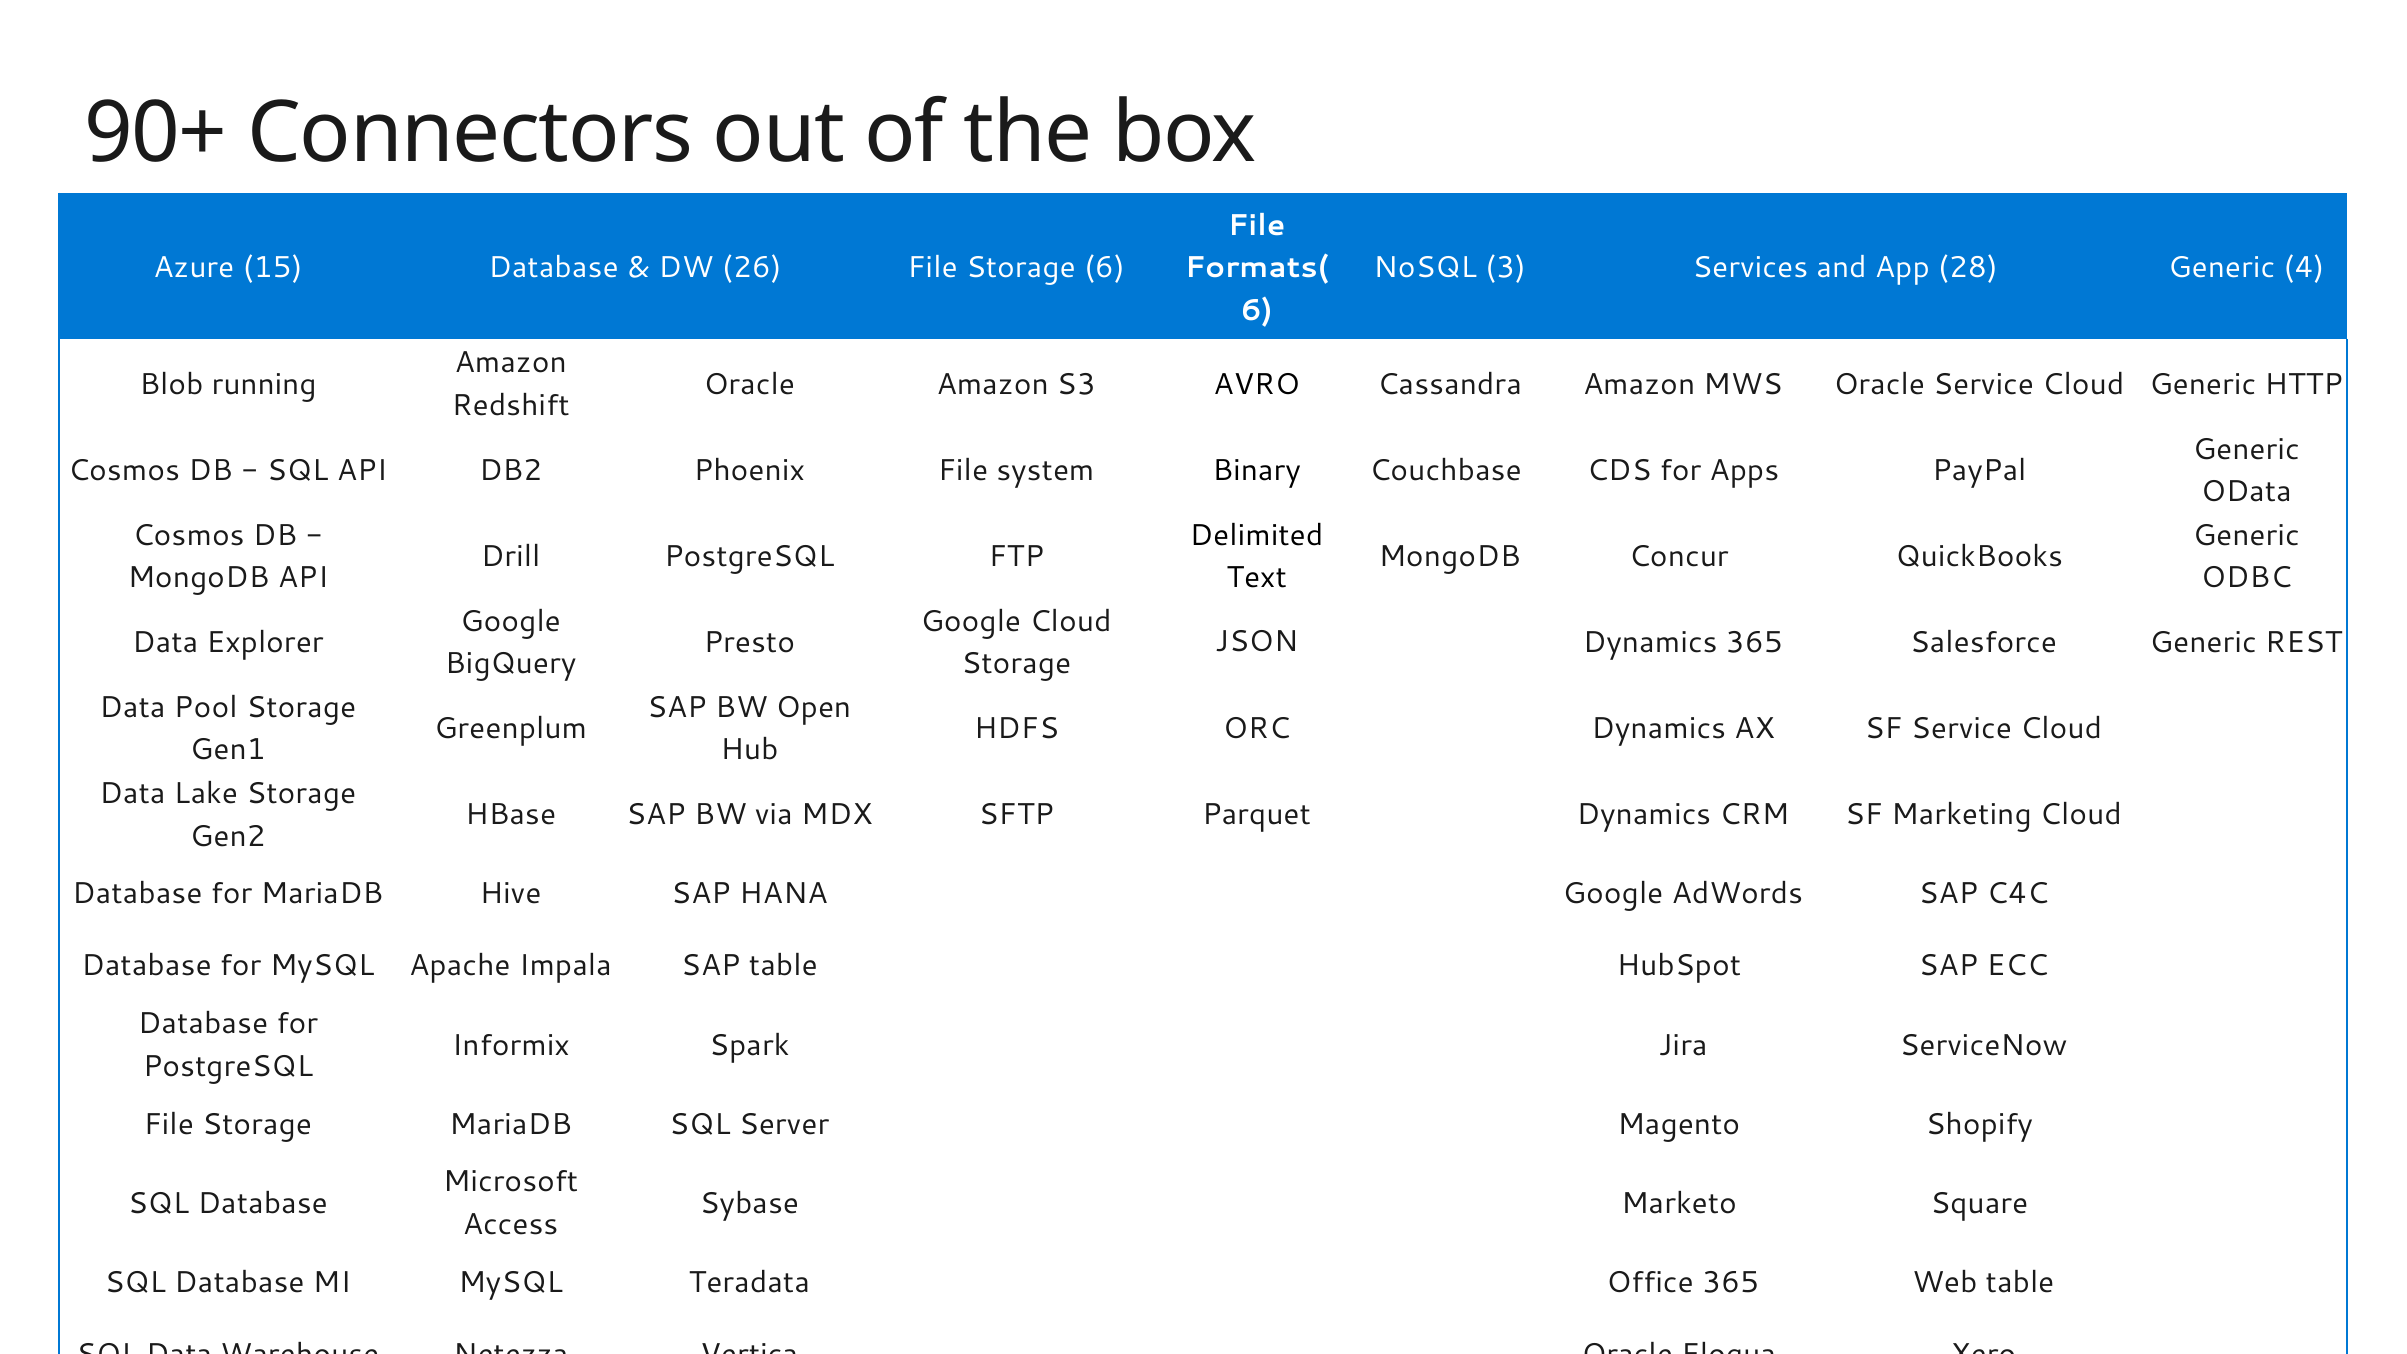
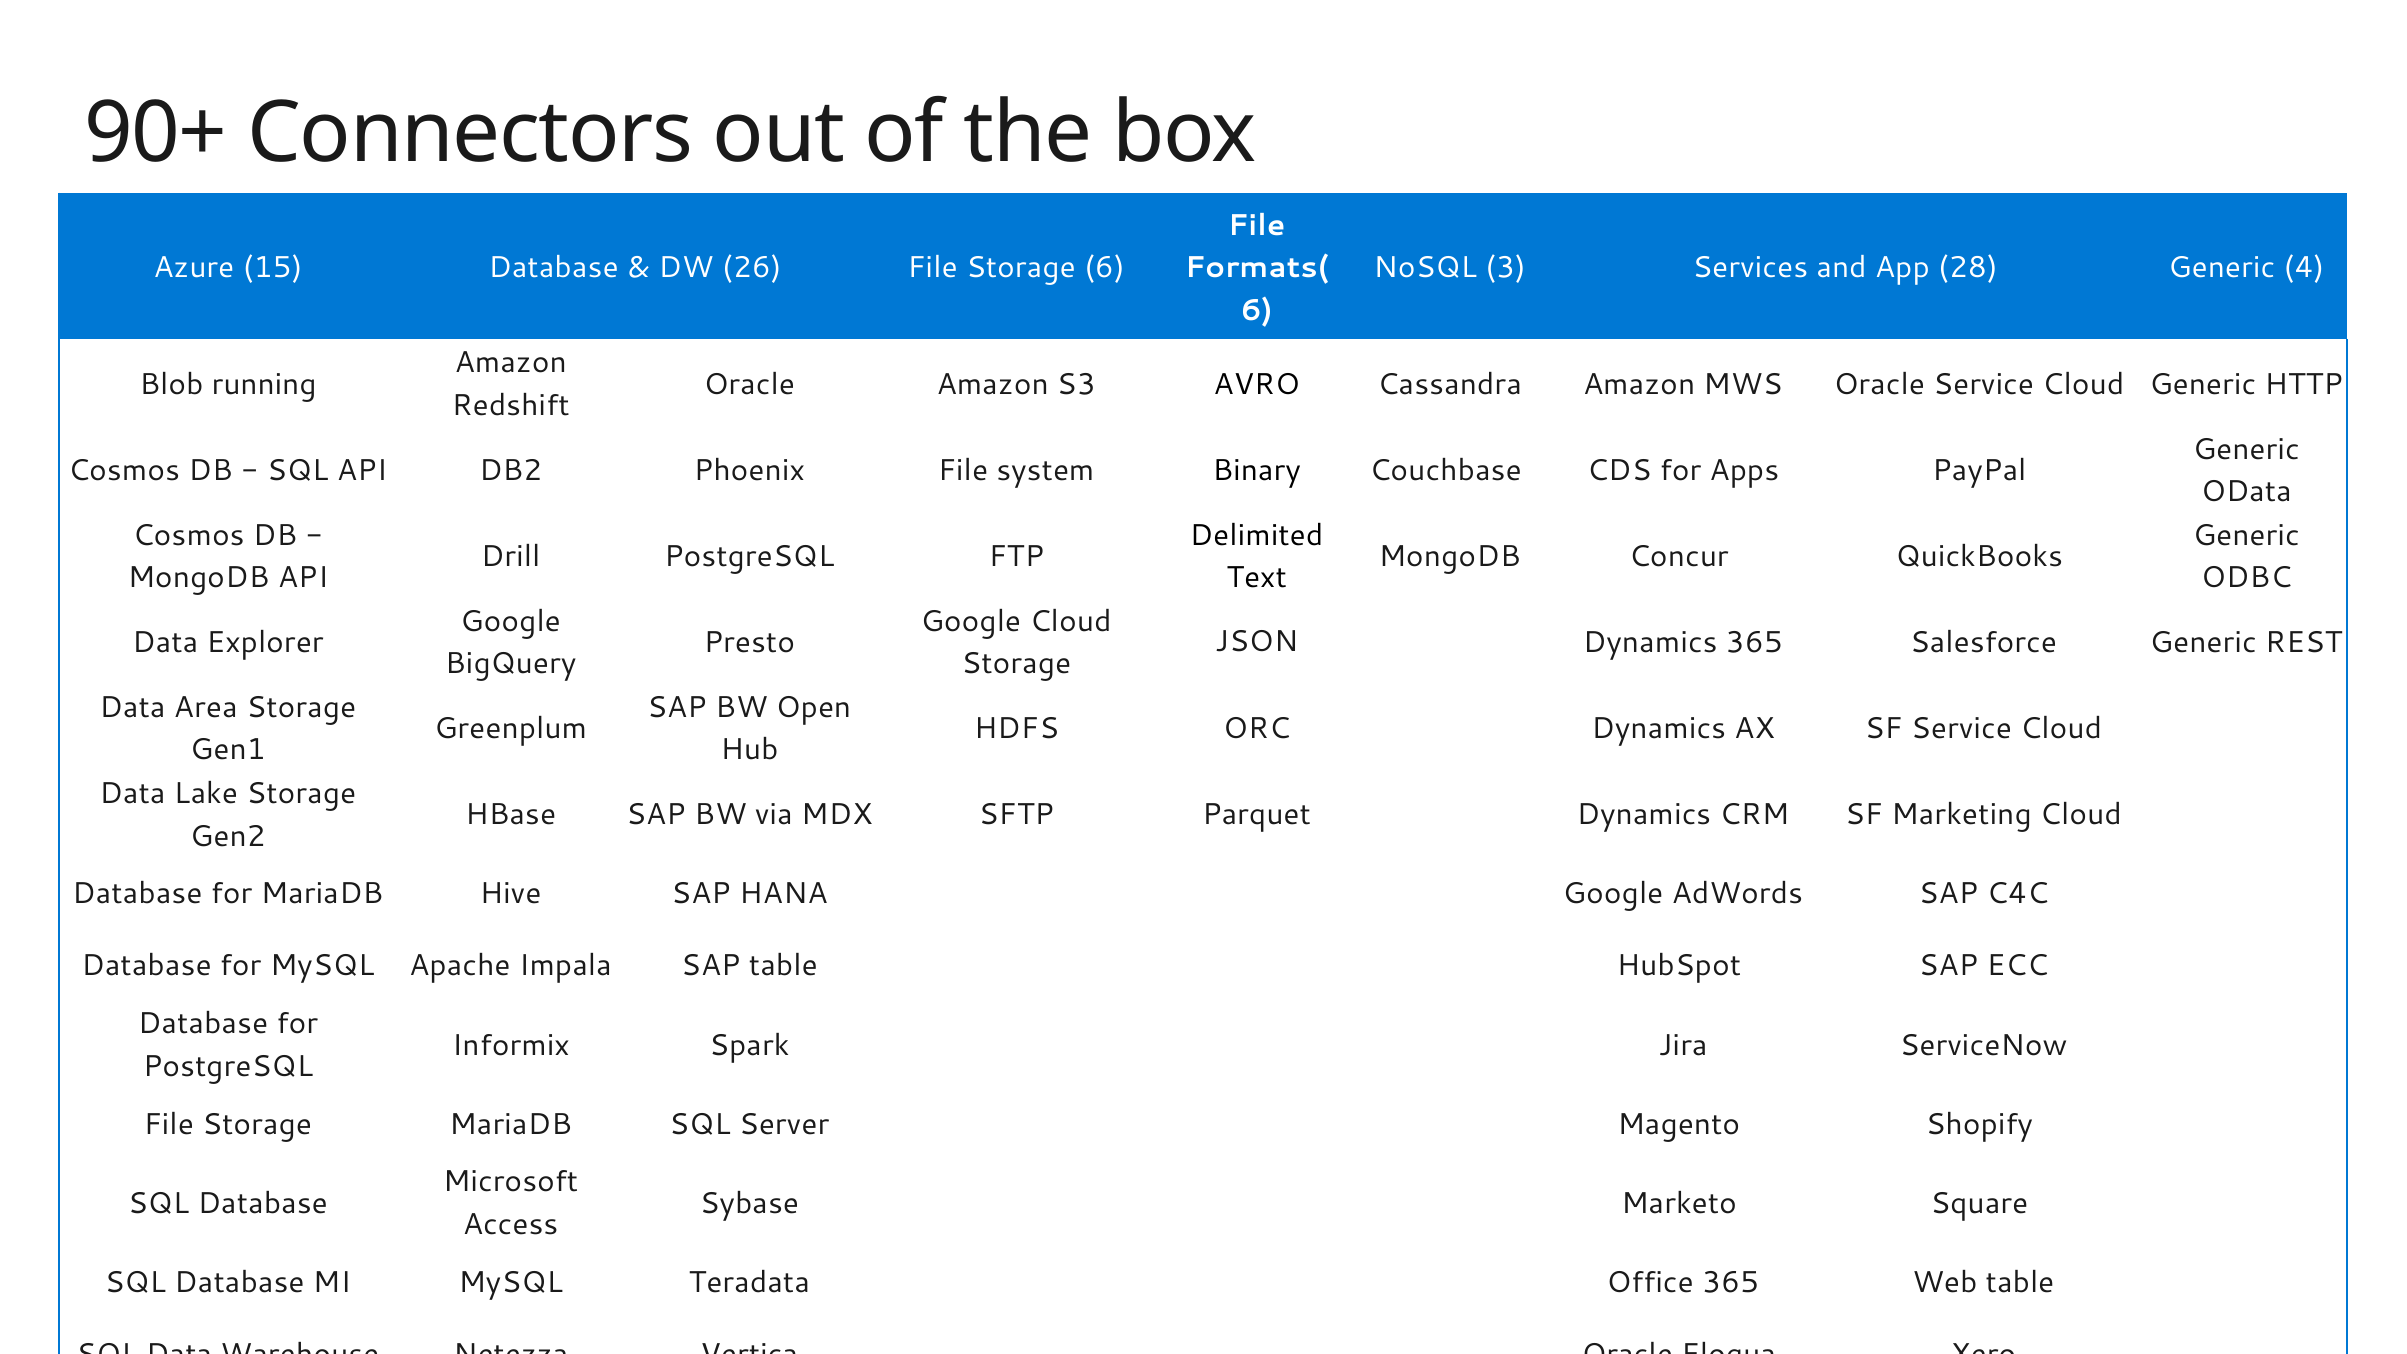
Pool: Pool -> Area (206, 708)
